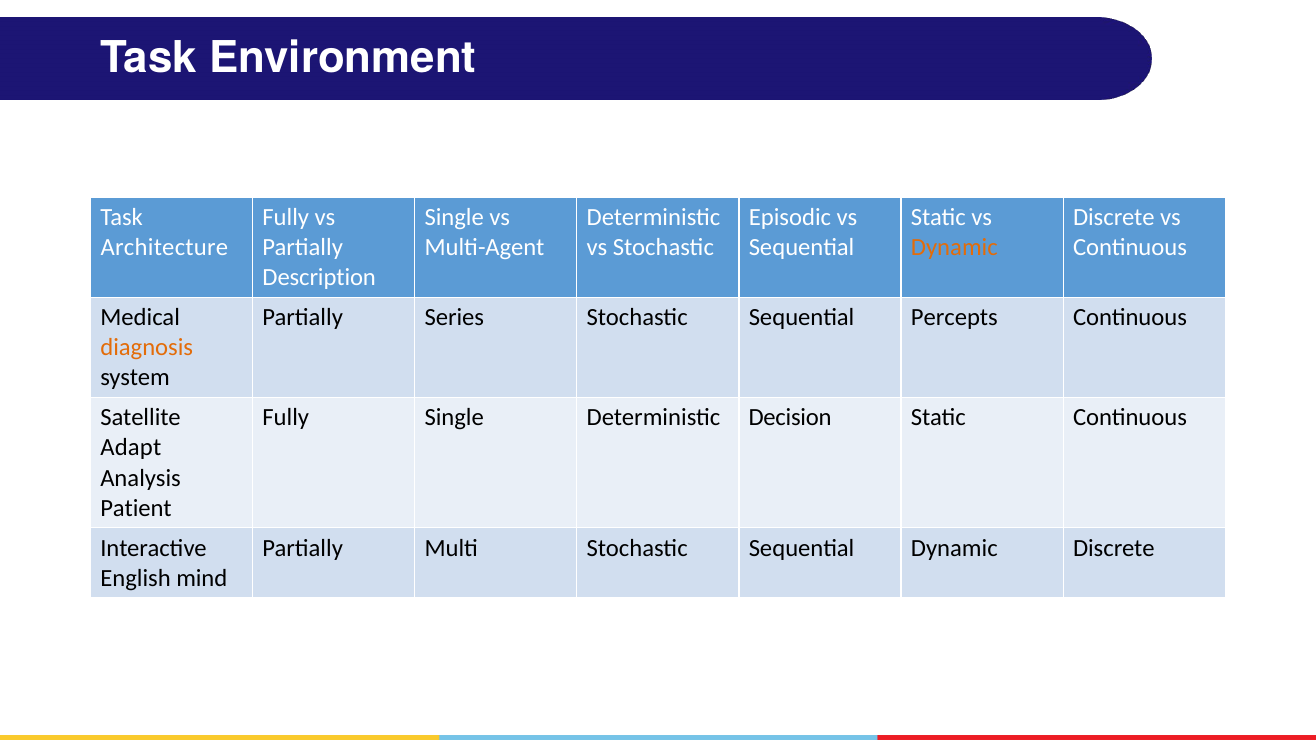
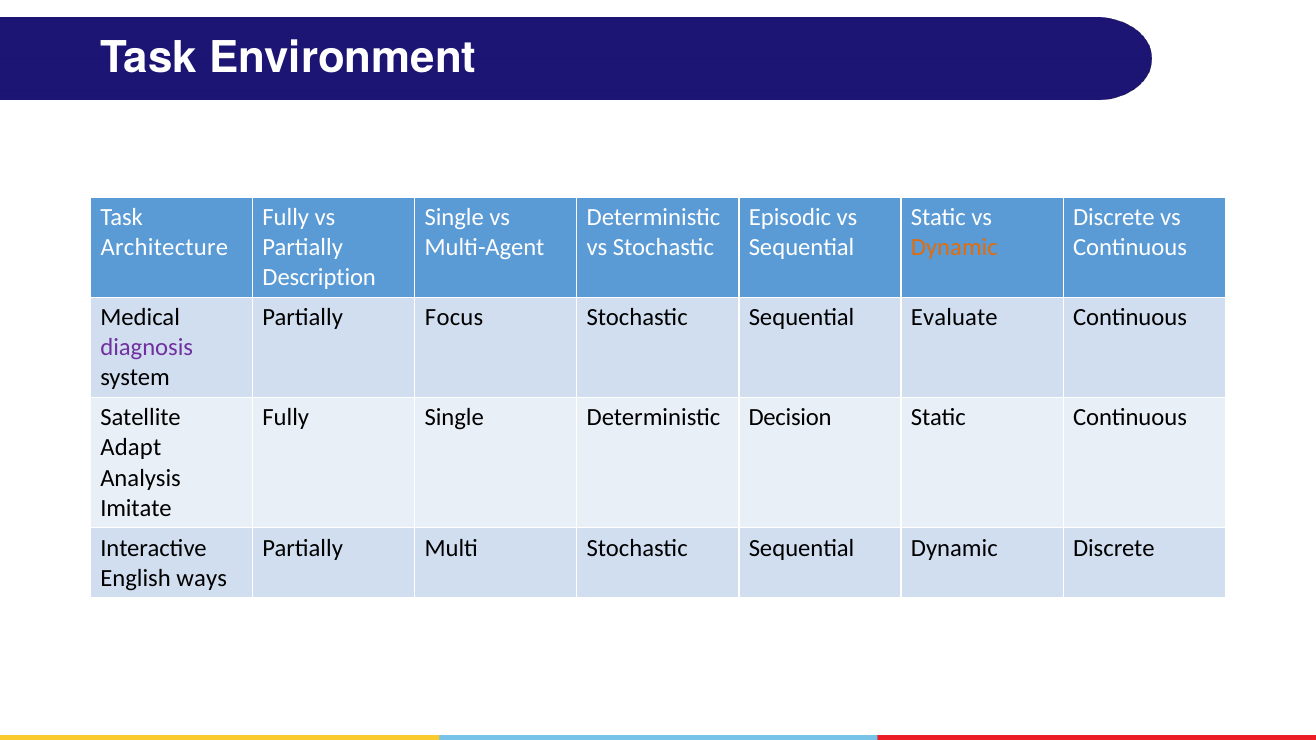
Series: Series -> Focus (454, 318)
Percepts: Percepts -> Evaluate (954, 318)
diagnosis colour: orange -> purple (147, 348)
Patient: Patient -> Imitate (136, 508)
mind: mind -> ways (202, 578)
